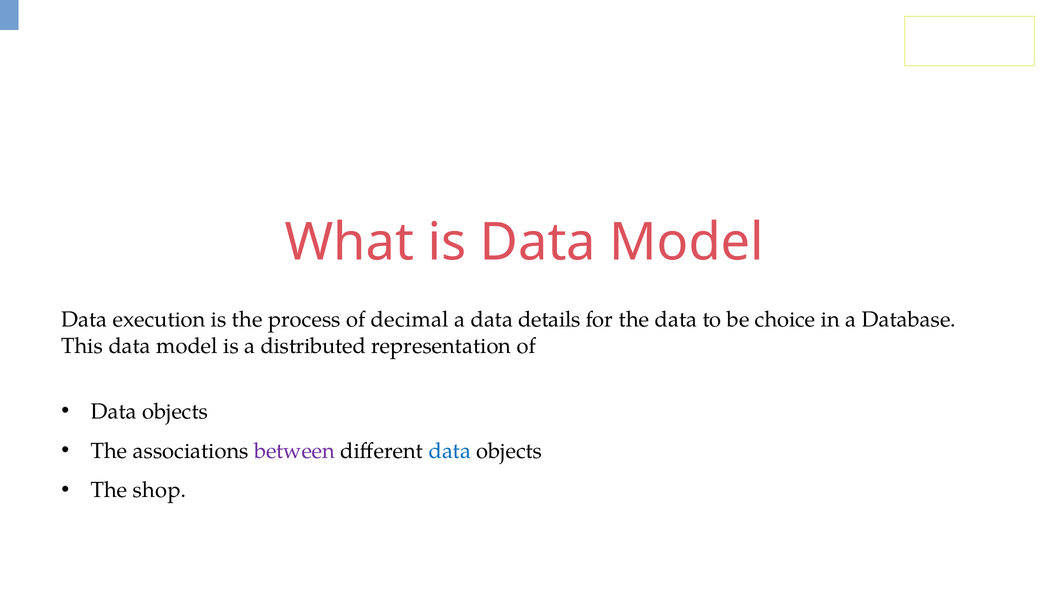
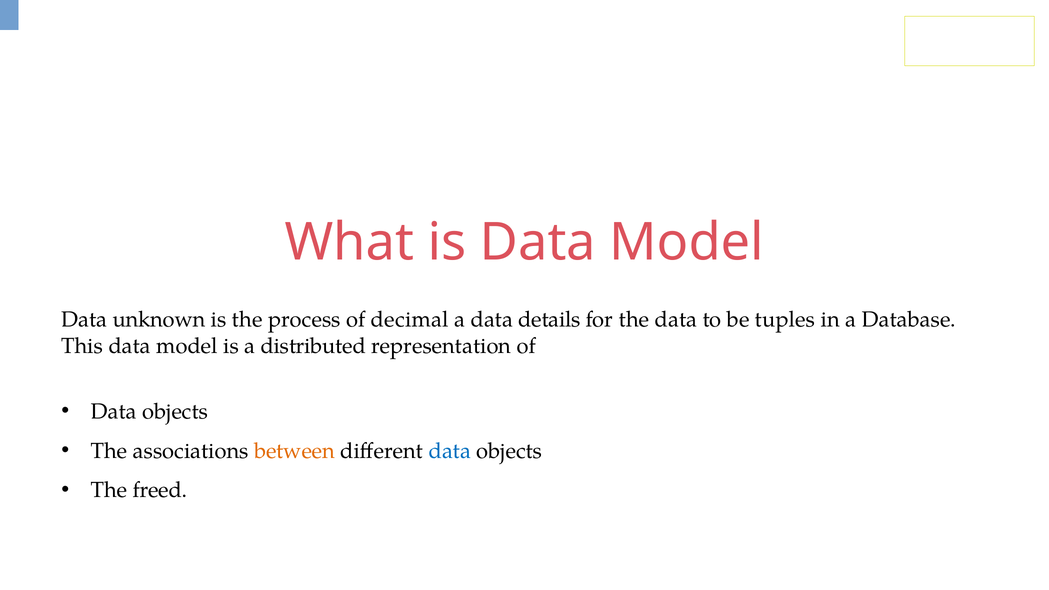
execution: execution -> unknown (159, 320)
choice: choice -> tuples (785, 320)
between colour: purple -> orange (295, 451)
shop: shop -> freed (160, 490)
